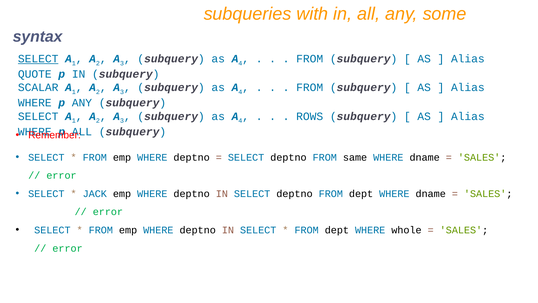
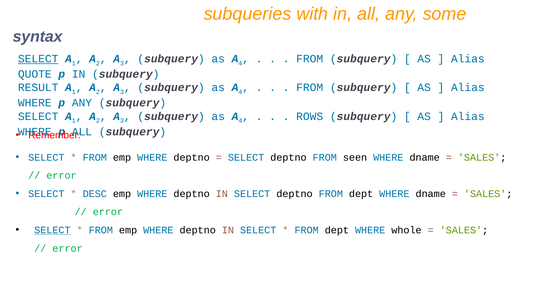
SCALAR: SCALAR -> RESULT (38, 88)
same: same -> seen (355, 157)
JACK: JACK -> DESC (95, 194)
SELECT underline: none -> present (52, 230)
